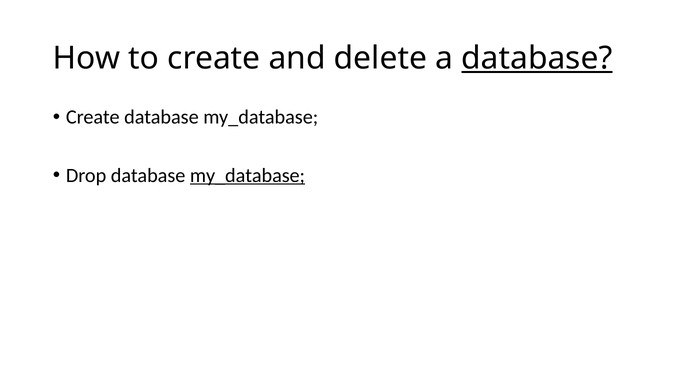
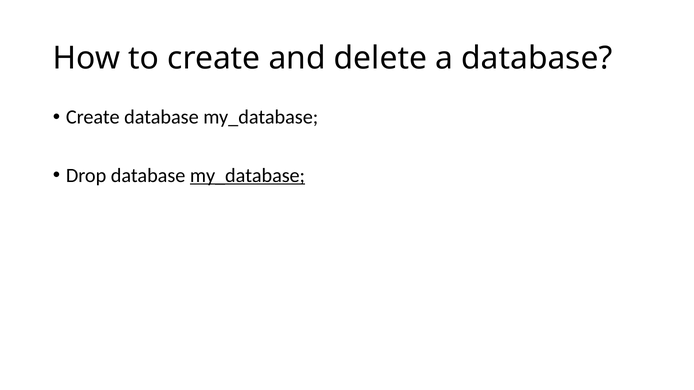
database underline: present -> none (537, 58)
